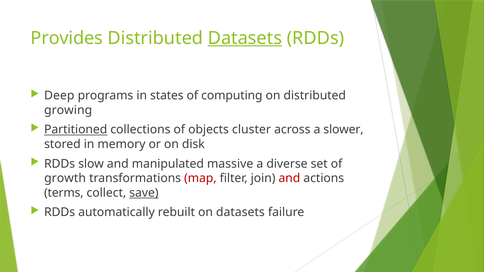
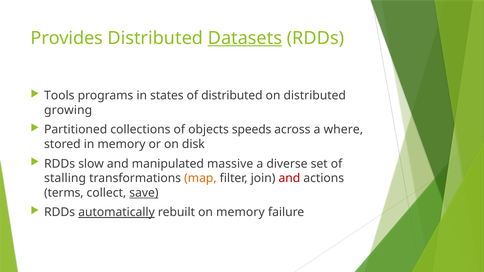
Deep: Deep -> Tools (59, 96)
of computing: computing -> distributed (232, 96)
Partitioned underline: present -> none (76, 130)
cluster: cluster -> speeds (252, 130)
slower: slower -> where (343, 130)
growth: growth -> stalling (65, 178)
map colour: red -> orange (200, 178)
automatically underline: none -> present (117, 212)
on datasets: datasets -> memory (240, 212)
